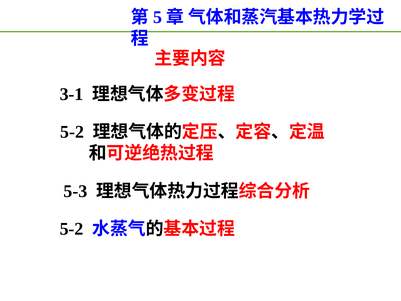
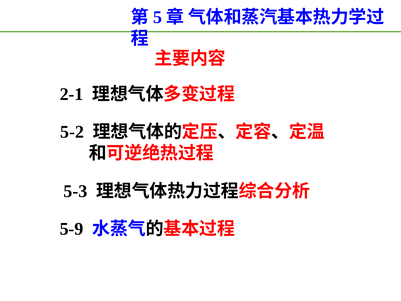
3-1: 3-1 -> 2-1 (72, 94)
5-2: 5-2 -> 5-9 (72, 229)
